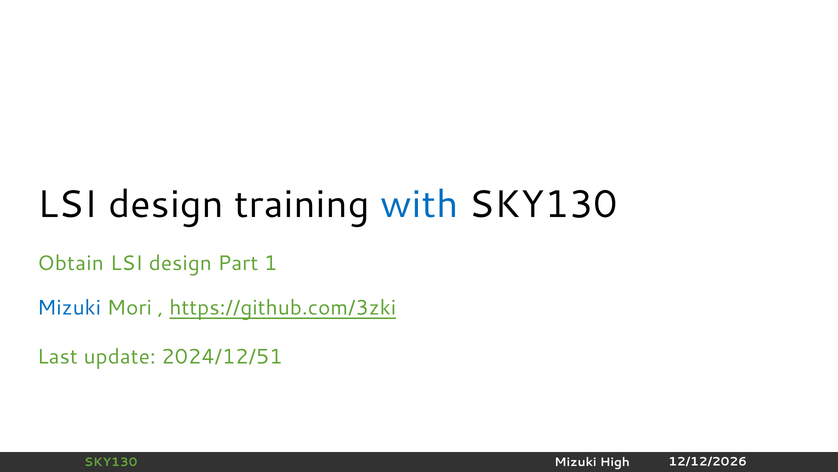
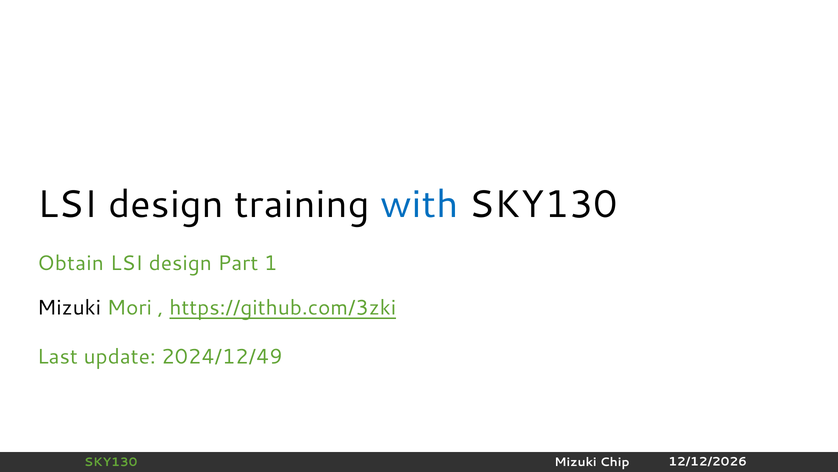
Mizuki colour: blue -> black (69, 307)
2024/12/51: 2024/12/51 -> 2024/12/49 (222, 356)
High: High -> Chip (615, 461)
